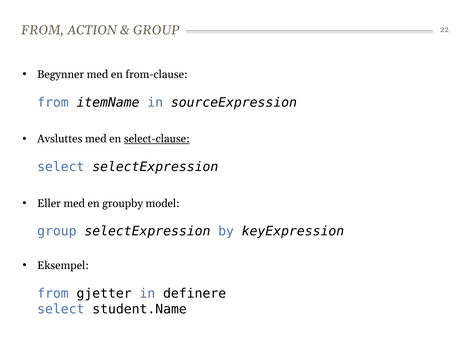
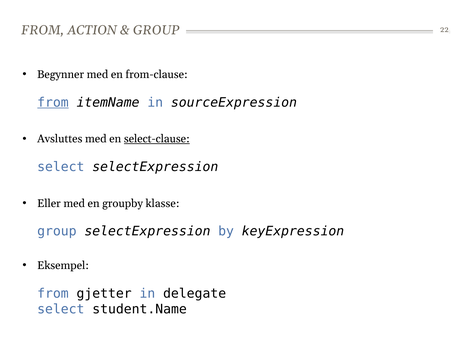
from underline: none -> present (53, 103)
model: model -> klasse (162, 204)
definere: definere -> delegate (195, 294)
